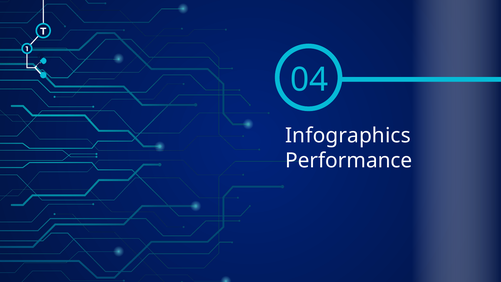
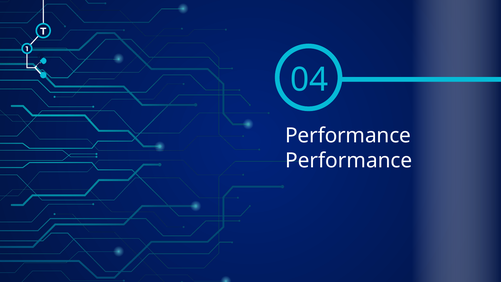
Infographics: Infographics -> Performance (348, 136)
